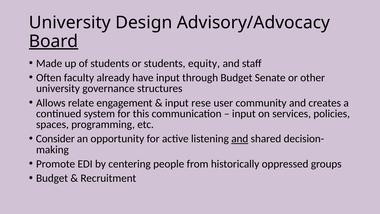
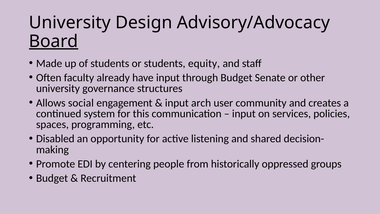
relate: relate -> social (81, 103)
rese: rese -> arch (201, 103)
Consider: Consider -> Disabled (55, 139)
and underline: present -> none (240, 139)
